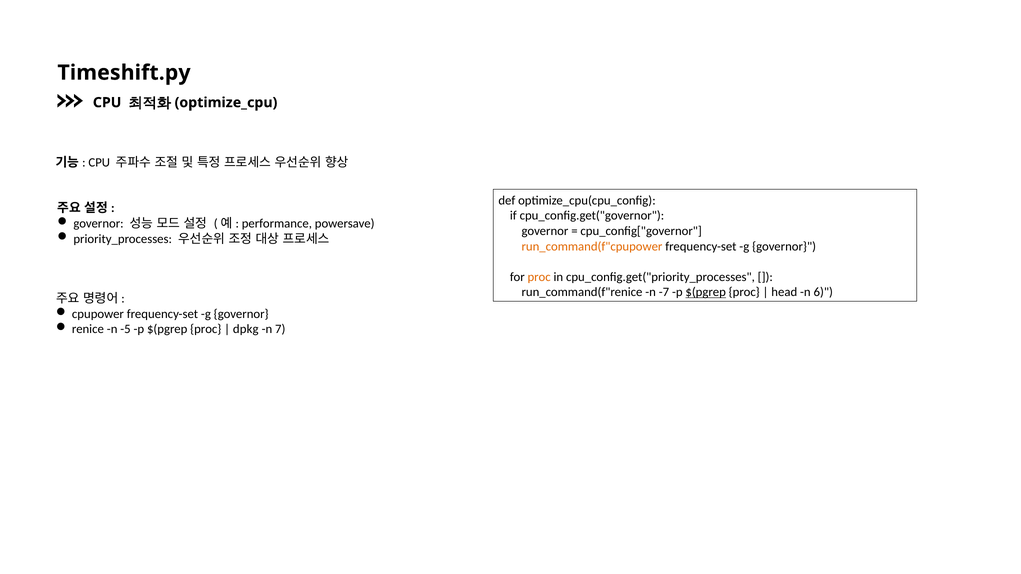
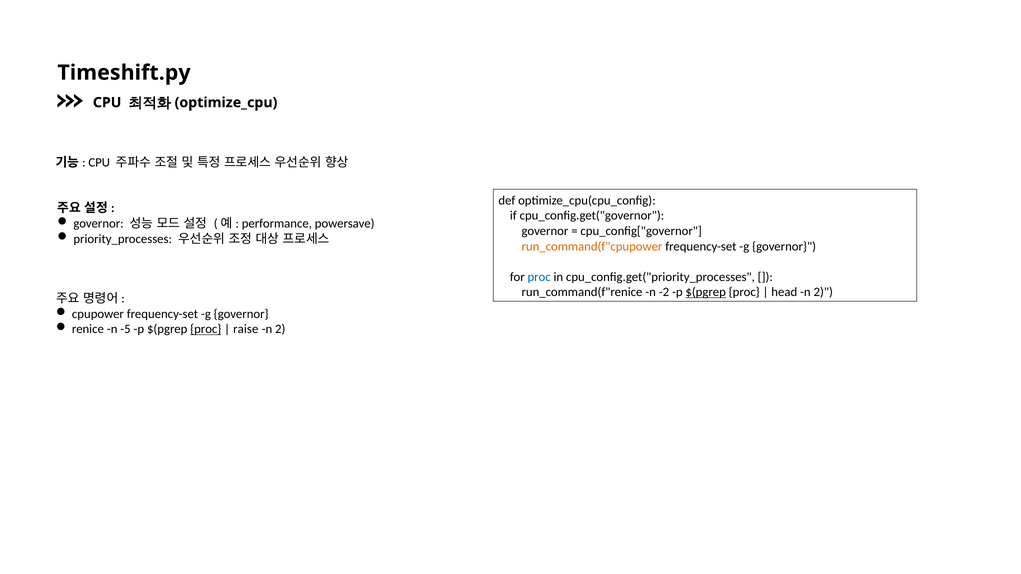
proc colour: orange -> blue (539, 277)
-7: -7 -> -2 (664, 292)
head n 6: 6 -> 2 (823, 292)
proc underline: none -> present (206, 329)
dpkg: dpkg -> raise (246, 329)
7: 7 -> 2 (280, 329)
